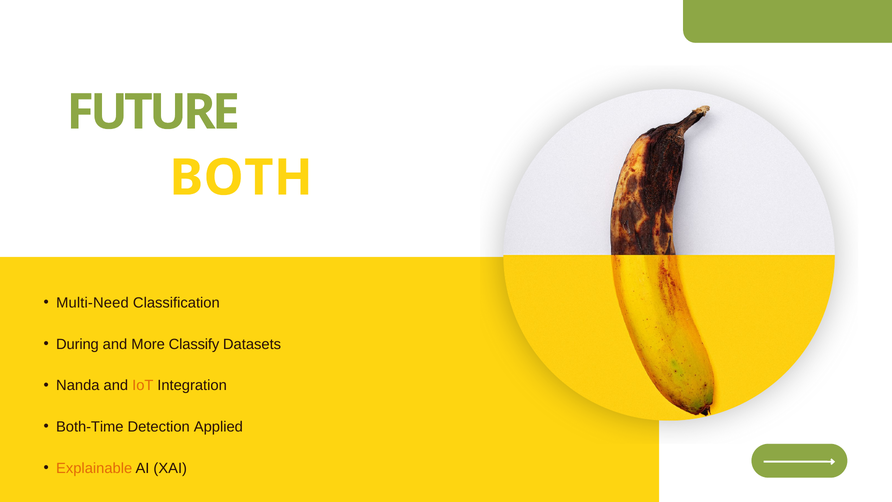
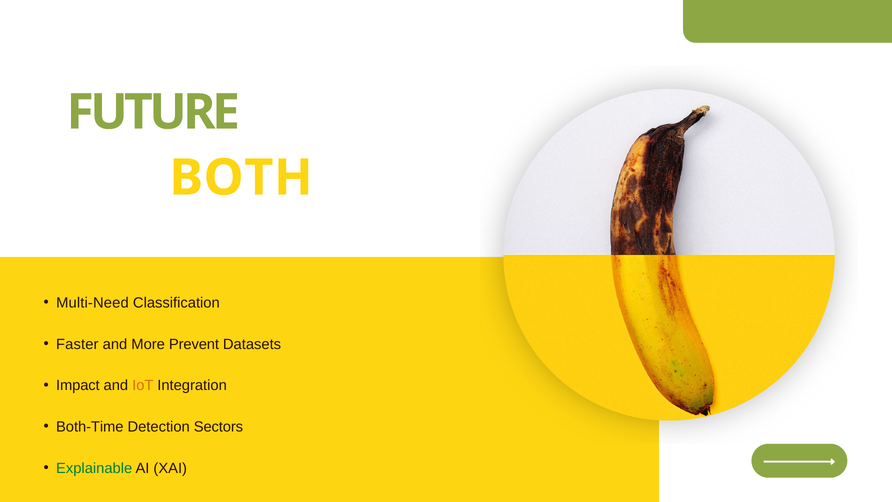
During: During -> Faster (77, 344)
Classify: Classify -> Prevent (194, 344)
Nanda: Nanda -> Impact (78, 385)
Applied: Applied -> Sectors (218, 427)
Explainable colour: orange -> green (94, 468)
